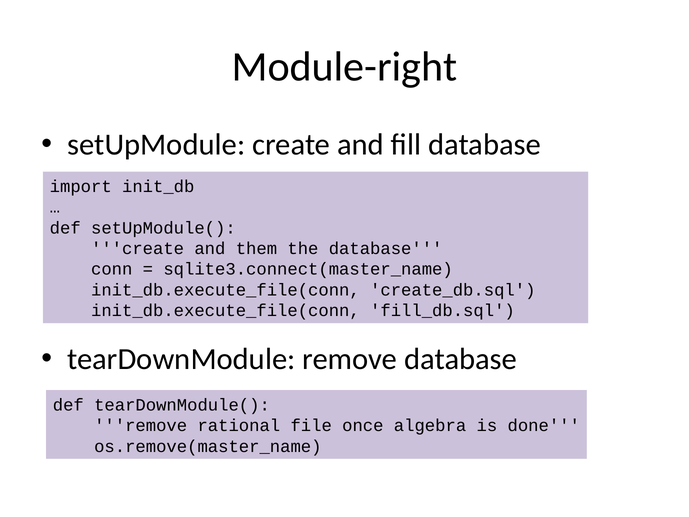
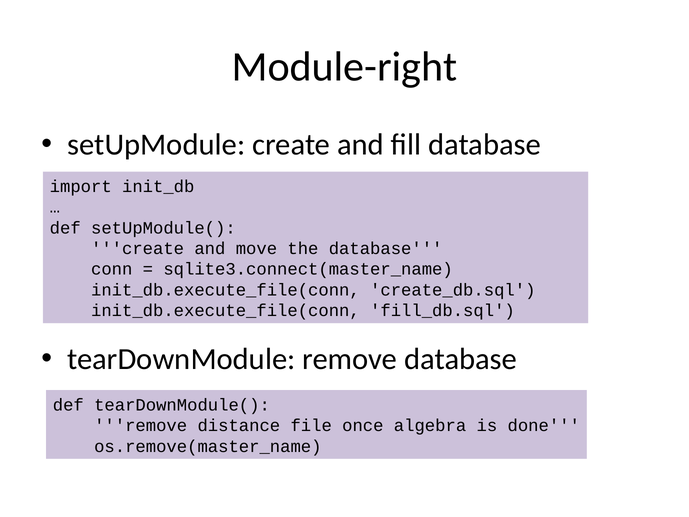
them: them -> move (256, 248)
rational: rational -> distance (239, 425)
